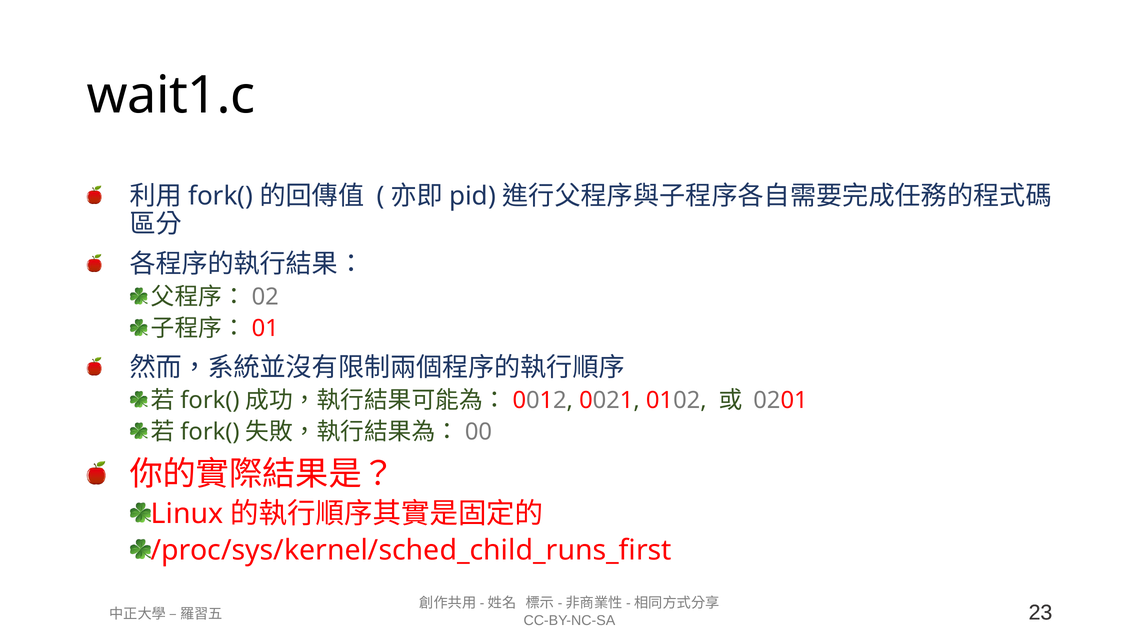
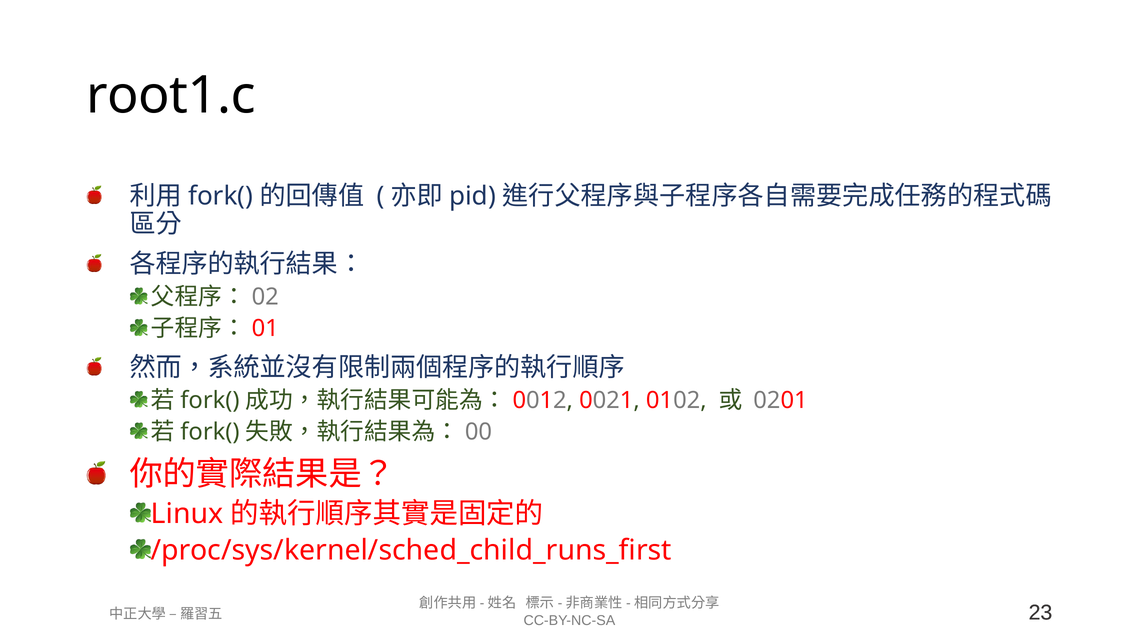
wait1.c: wait1.c -> root1.c (171, 96)
